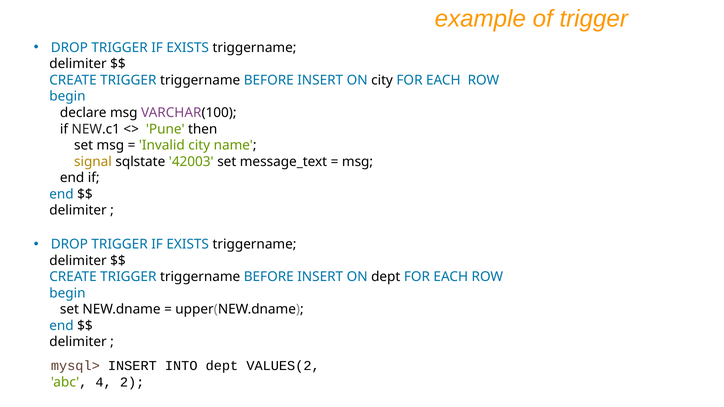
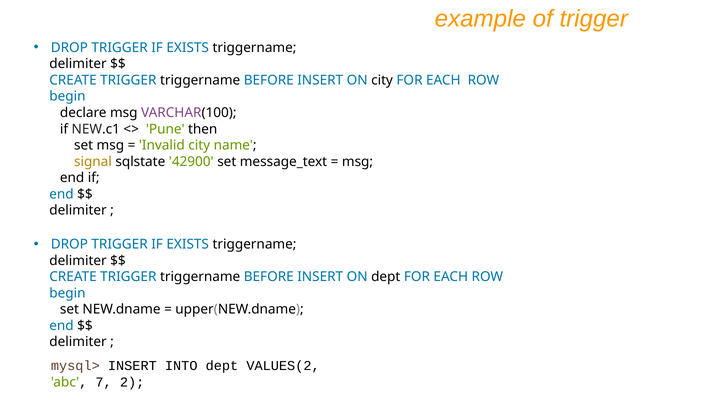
42003: 42003 -> 42900 (191, 162)
4: 4 -> 7 (104, 382)
